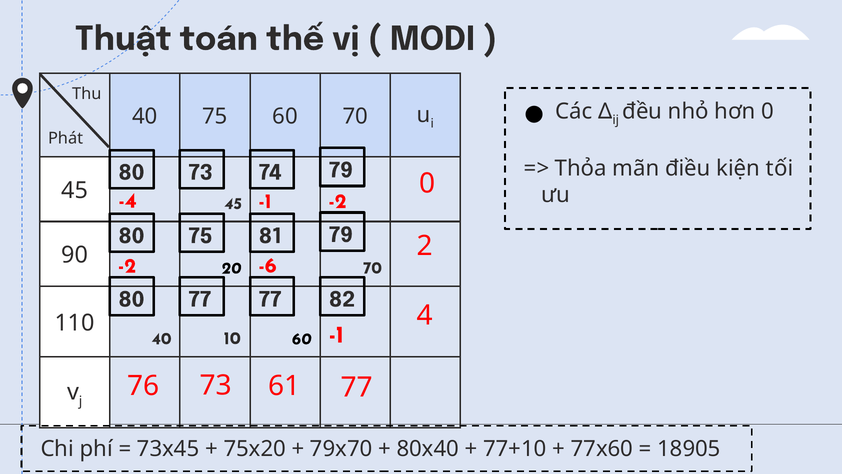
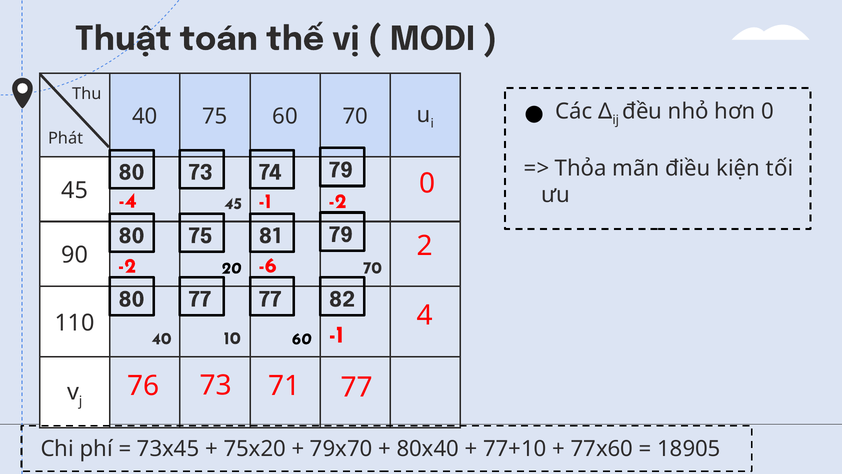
61: 61 -> 71 (284, 385)
